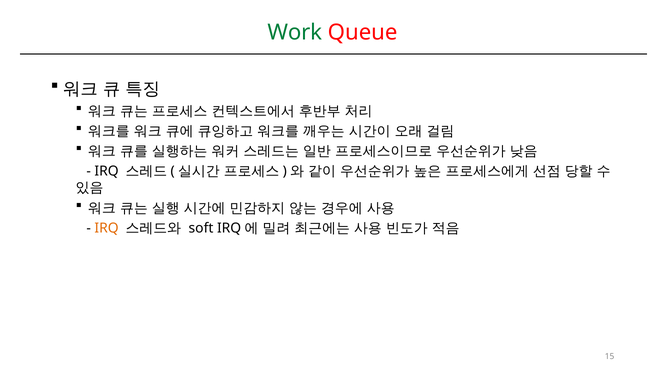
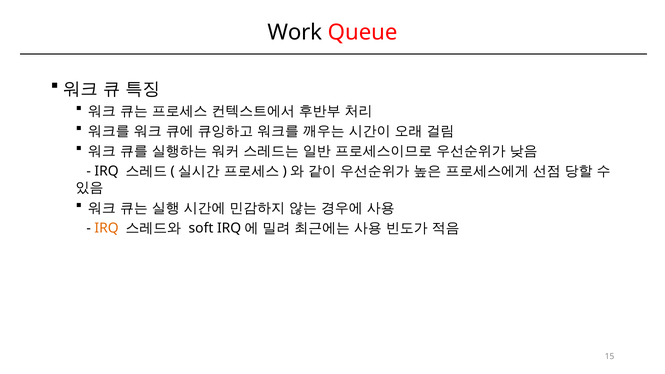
Work colour: green -> black (295, 32)
